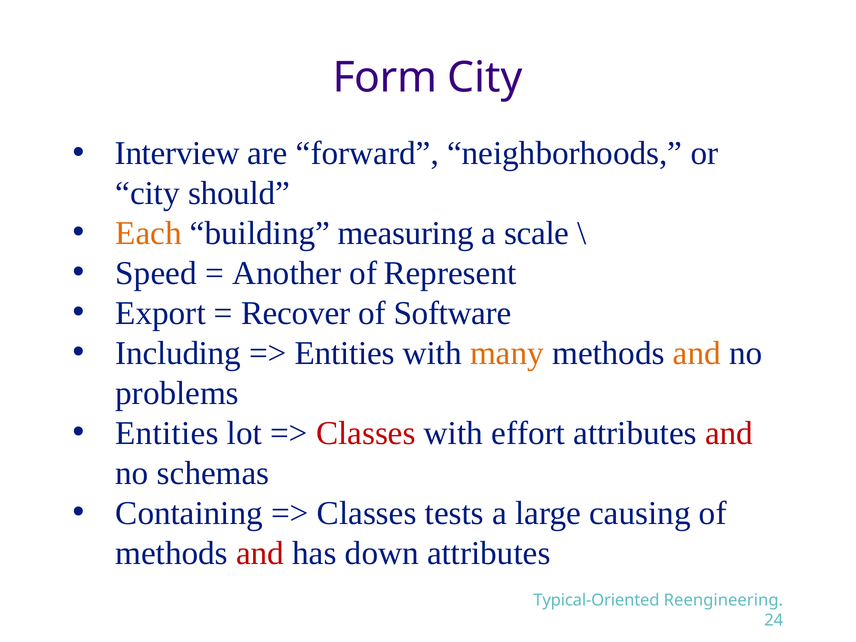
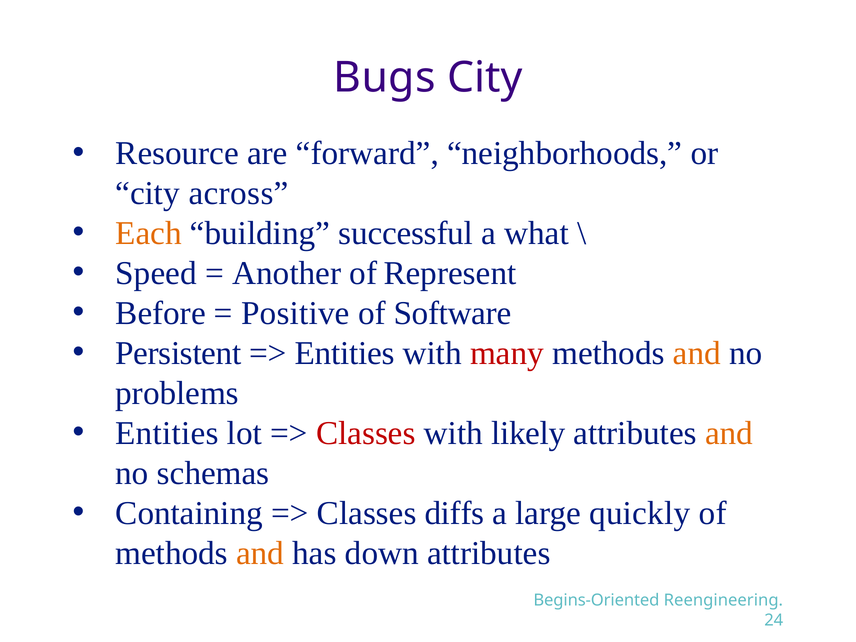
Form: Form -> Bugs (384, 78)
Interview: Interview -> Resource (177, 153)
should: should -> across (239, 193)
measuring: measuring -> successful (406, 233)
scale: scale -> what (537, 233)
Export: Export -> Before (161, 313)
Recover: Recover -> Positive (295, 313)
Including: Including -> Persistent (178, 353)
many colour: orange -> red (507, 353)
effort: effort -> likely (528, 433)
and colour: red -> orange (729, 433)
tests: tests -> diffs (455, 513)
causing: causing -> quickly (640, 513)
and colour: red -> orange (260, 553)
Typical-Oriented: Typical-Oriented -> Begins-Oriented (596, 600)
